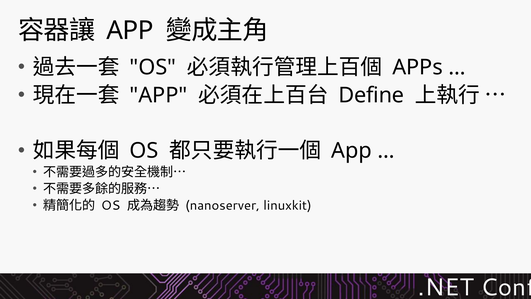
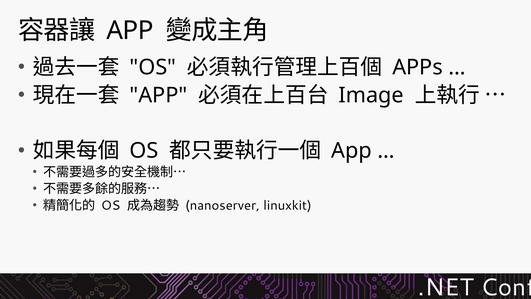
Define: Define -> Image (371, 95)
